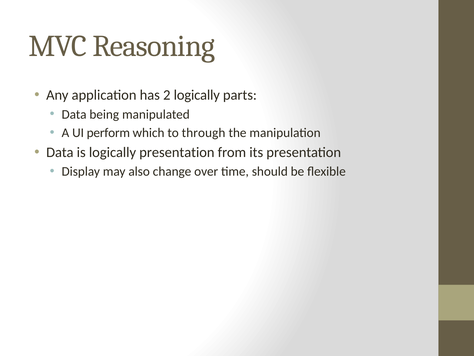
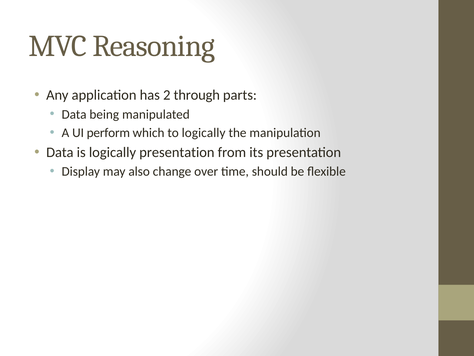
2 logically: logically -> through (197, 95)
to through: through -> logically (204, 133)
